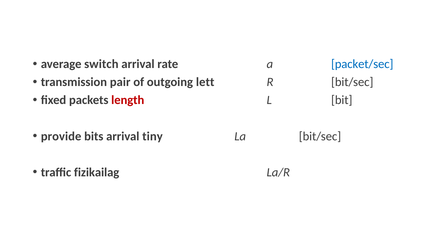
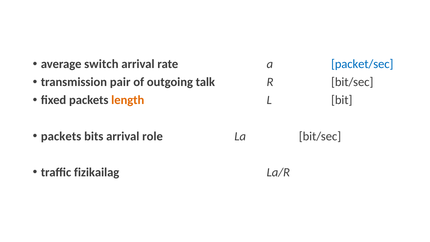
lett: lett -> talk (205, 82)
length colour: red -> orange (128, 100)
provide: provide -> packets (61, 136)
tiny: tiny -> role (153, 136)
